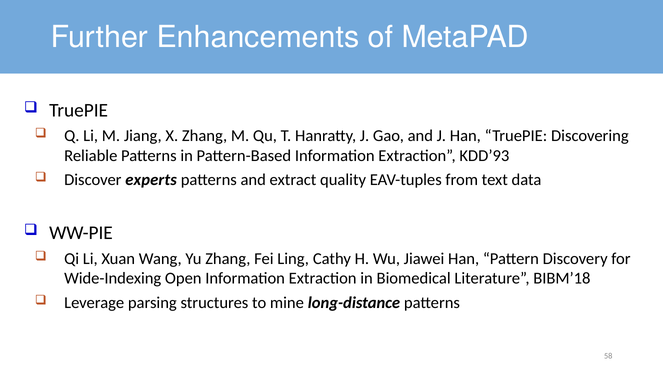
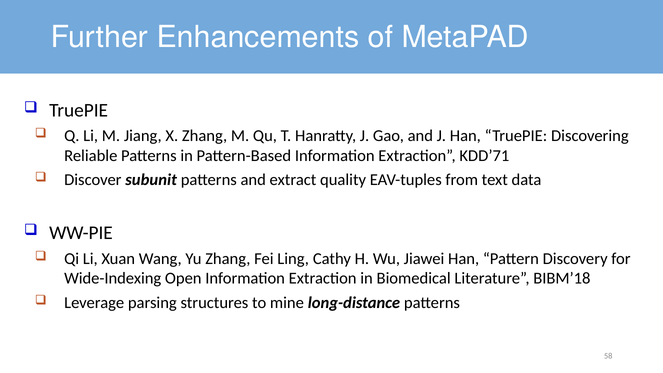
KDD’93: KDD’93 -> KDD’71 (484, 156)
experts: experts -> subunit (151, 180)
